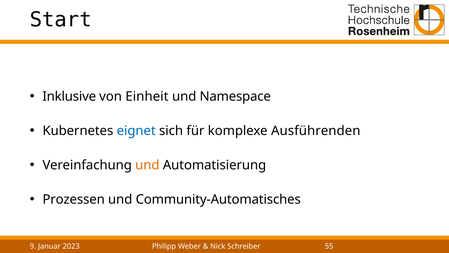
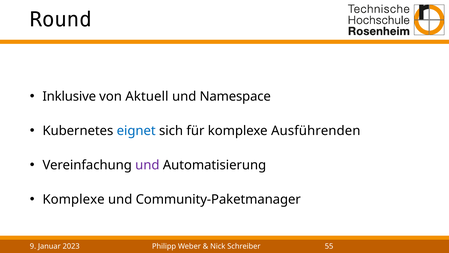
Start: Start -> Round (61, 20)
Einheit: Einheit -> Aktuell (147, 96)
und colour: orange -> purple (147, 165)
Prozessen: Prozessen -> Komplexe (74, 199)
Community-Automatisches: Community-Automatisches -> Community-Paketmanager (218, 199)
